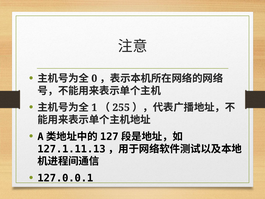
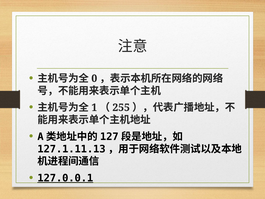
127.0.0.1 underline: none -> present (65, 178)
